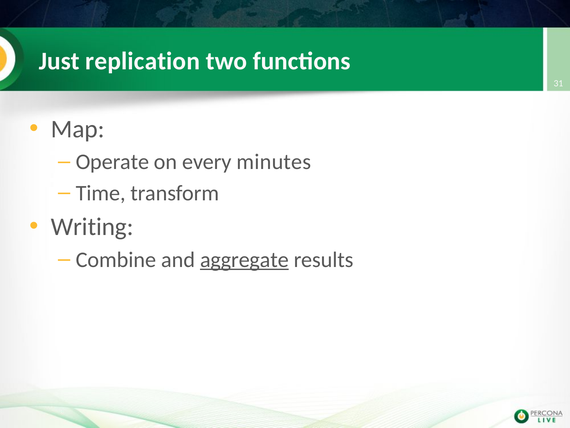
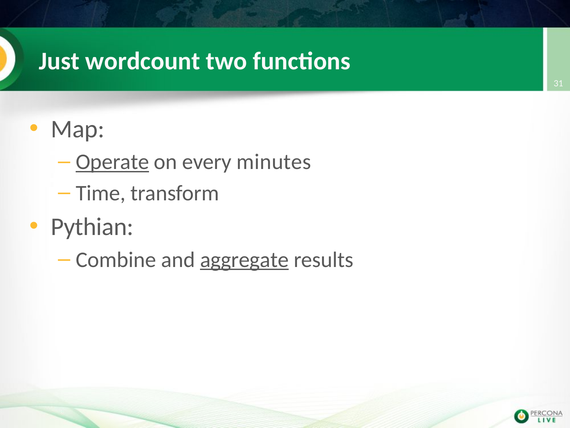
replication: replication -> wordcount (143, 61)
Operate underline: none -> present (112, 162)
Writing: Writing -> Pythian (92, 227)
